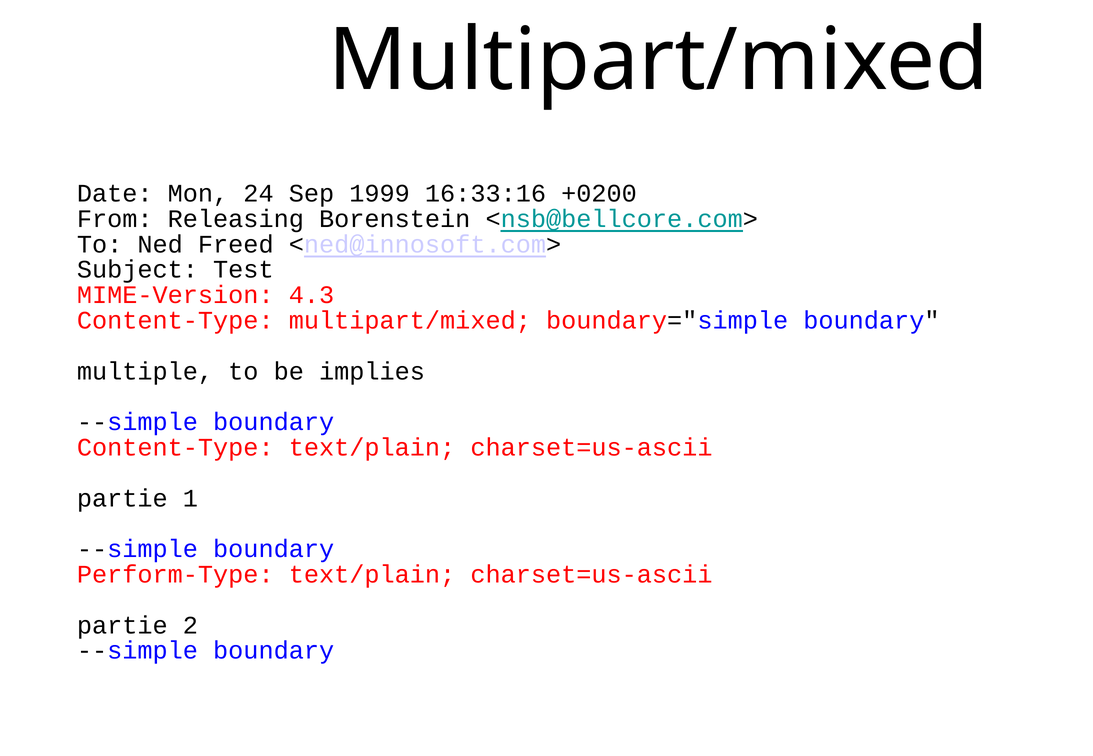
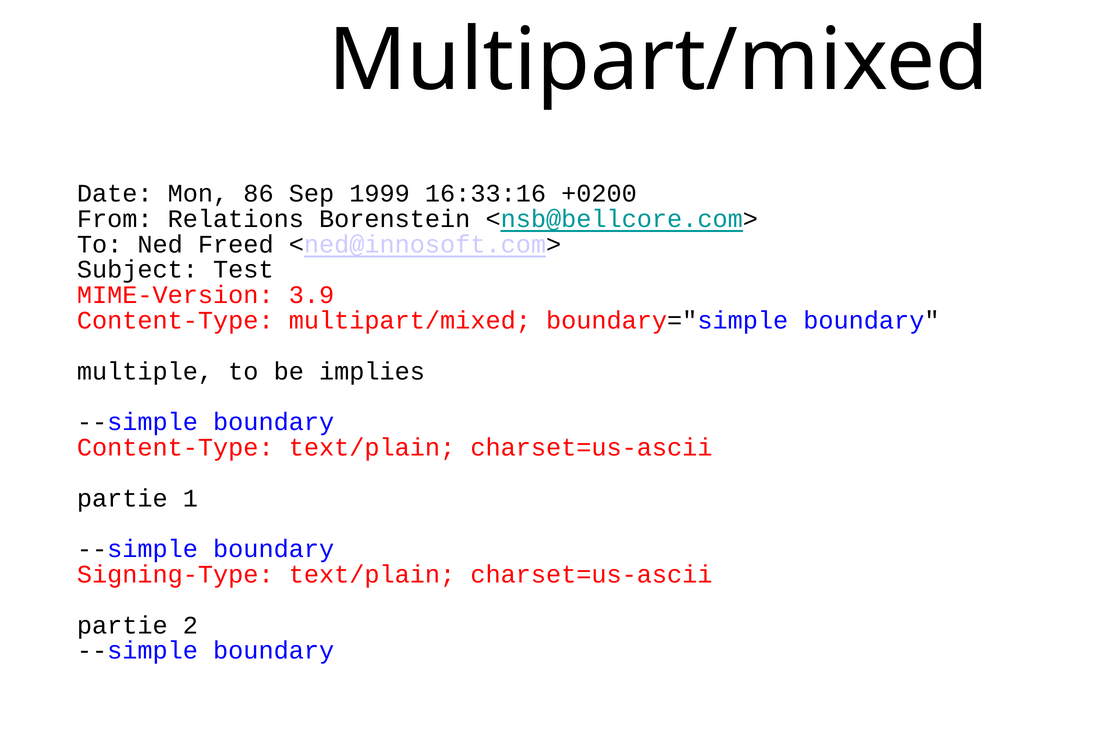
24: 24 -> 86 (259, 194)
Releasing: Releasing -> Relations (236, 219)
4.3: 4.3 -> 3.9 (311, 295)
Perform-Type: Perform-Type -> Signing-Type (175, 575)
